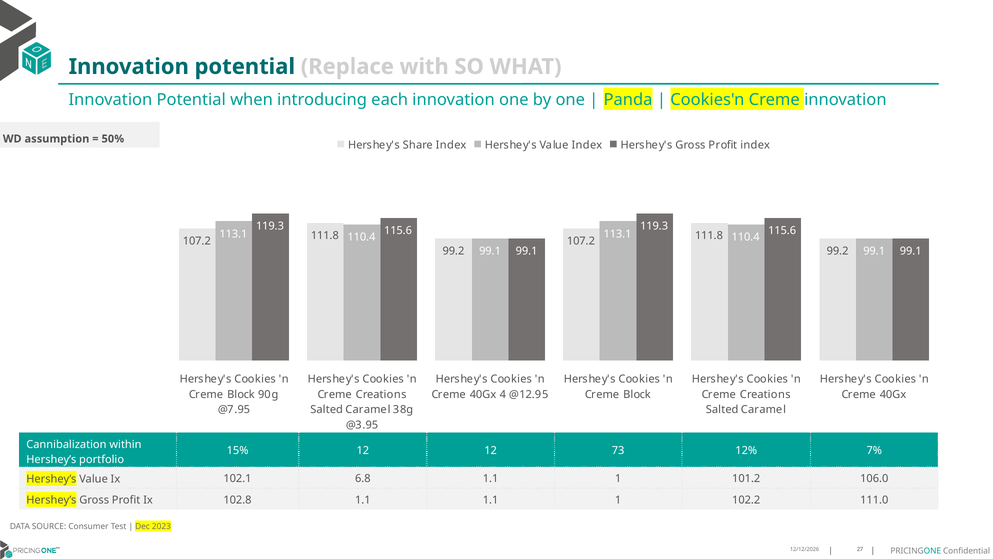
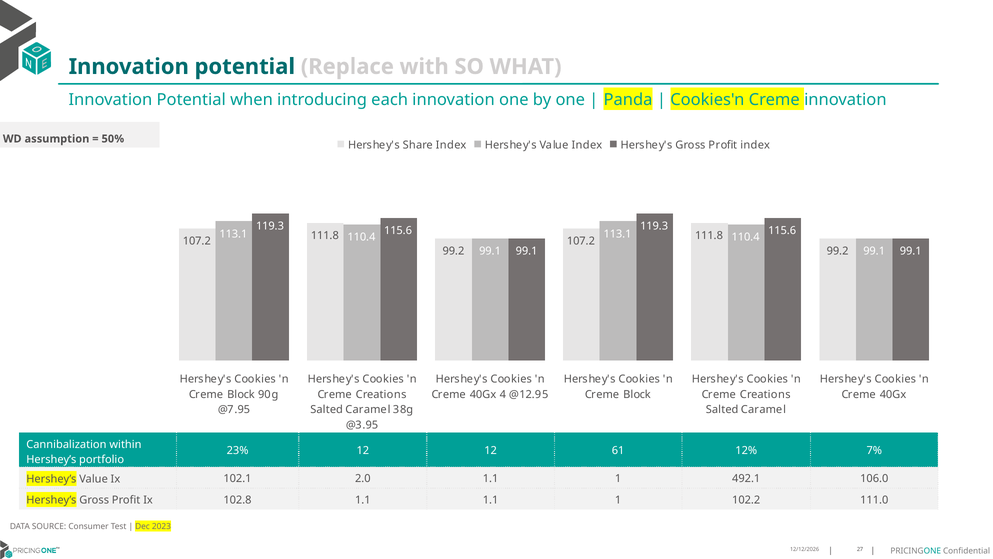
15%: 15% -> 23% (238, 450)
73: 73 -> 61 (618, 450)
6.8: 6.8 -> 2.0 (363, 478)
101.2: 101.2 -> 492.1 (746, 478)
